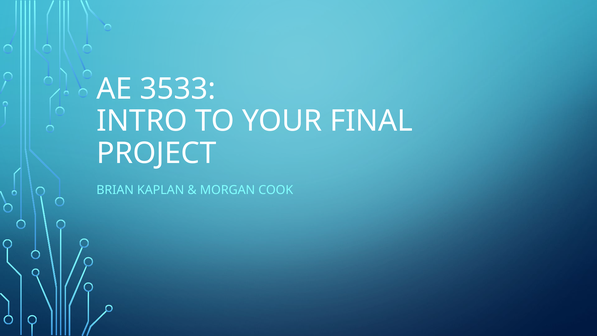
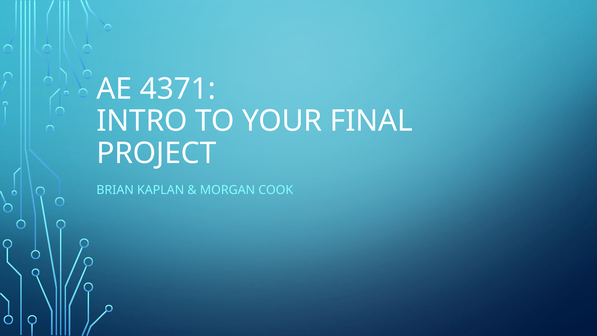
3533: 3533 -> 4371 (178, 89)
